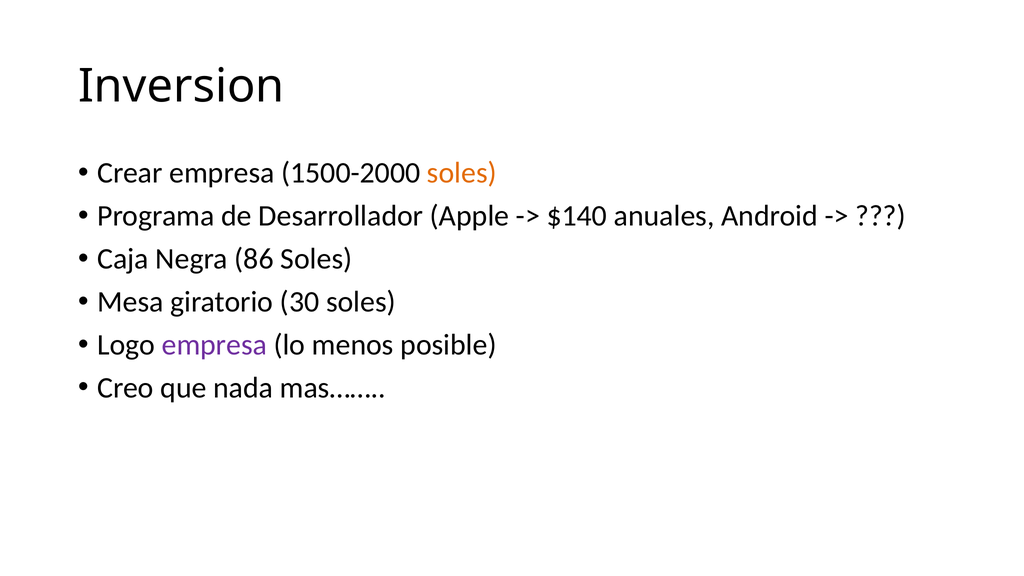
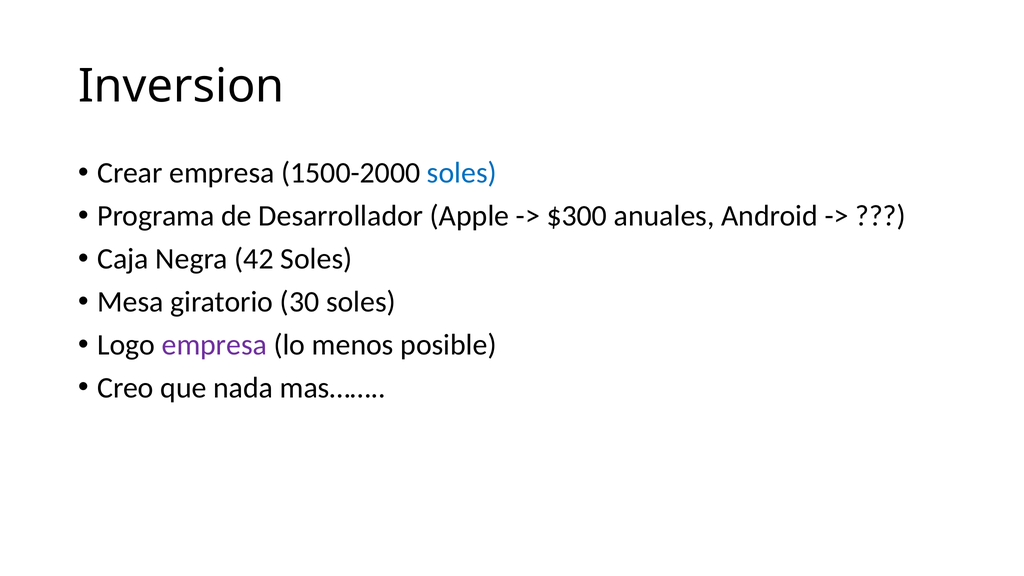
soles colour: orange -> blue (462, 173)
$140: $140 -> $300 (577, 216)
86: 86 -> 42 (254, 259)
